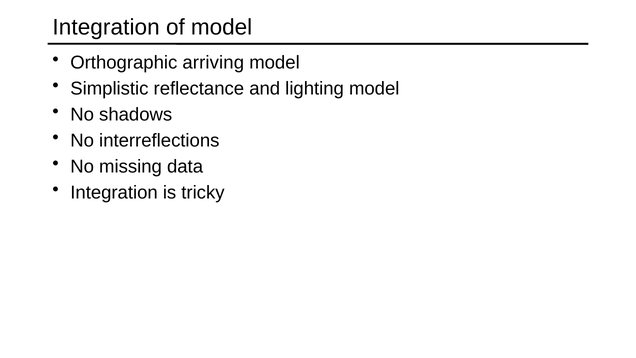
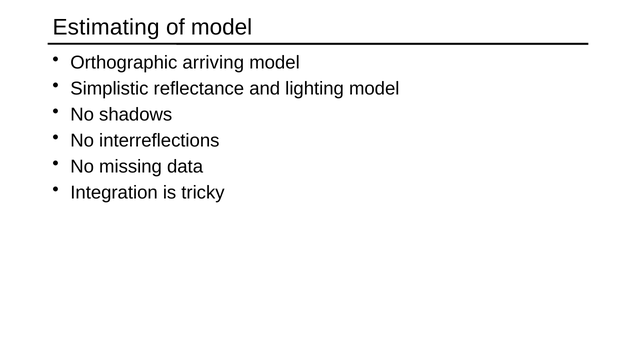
Integration: Integration -> Estimating (106, 27)
